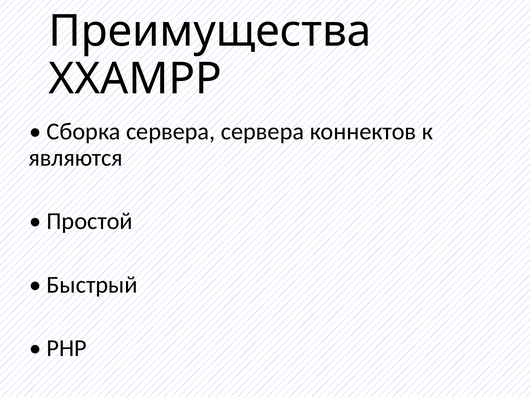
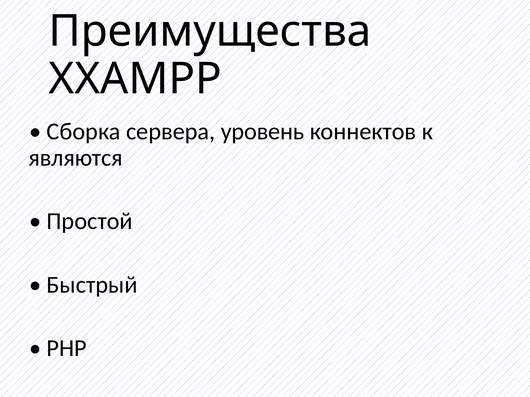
сервера сервера: сервера -> уровень (263, 132)
